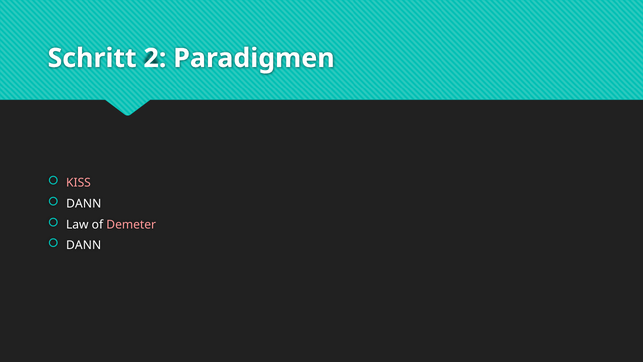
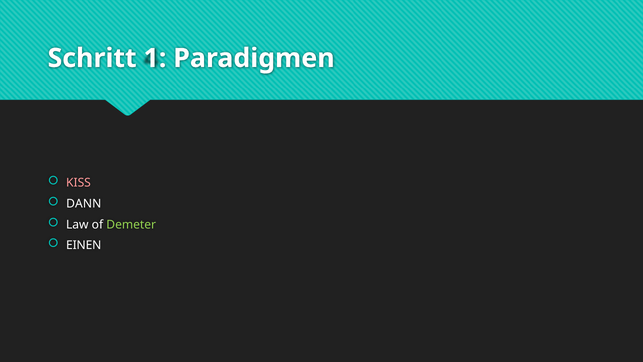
2: 2 -> 1 (155, 58)
Demeter colour: pink -> light green (131, 224)
DANN: DANN -> EINEN (84, 245)
